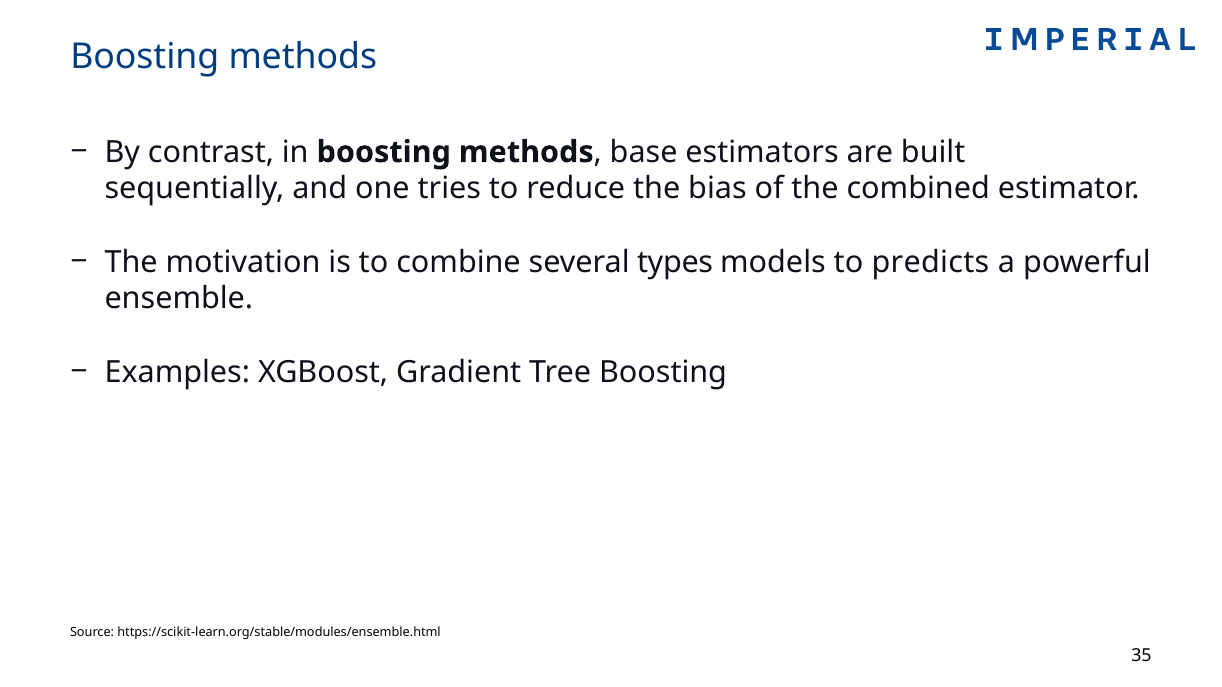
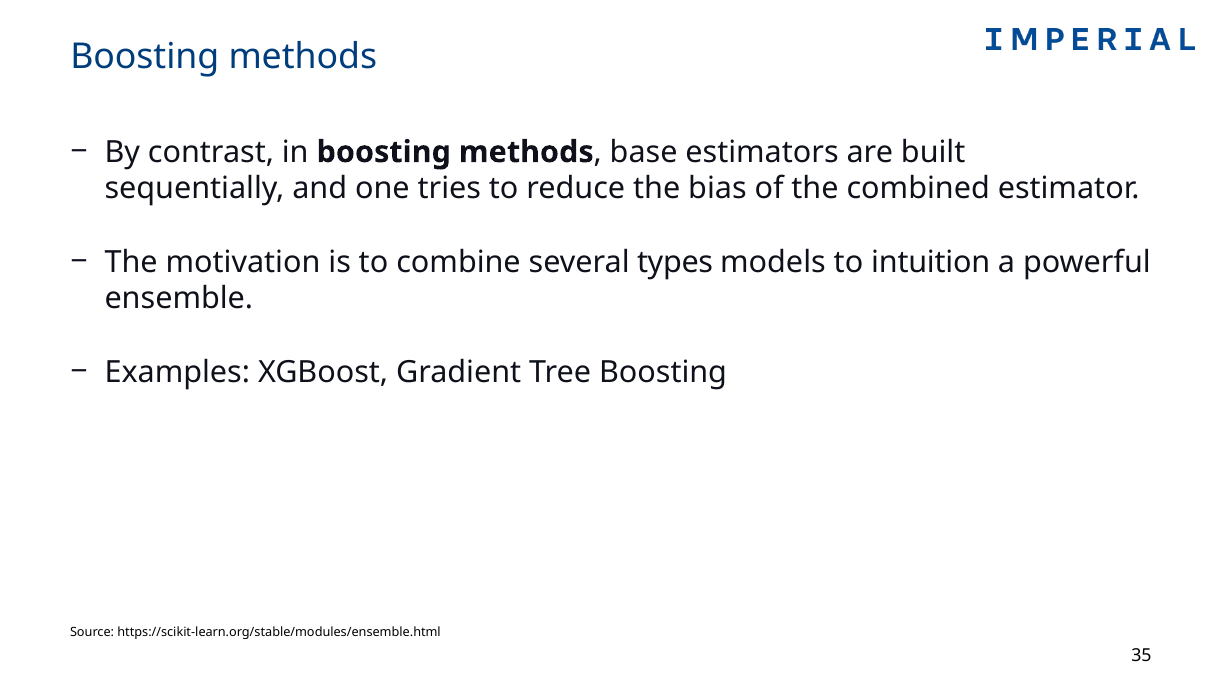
predicts: predicts -> intuition (931, 262)
